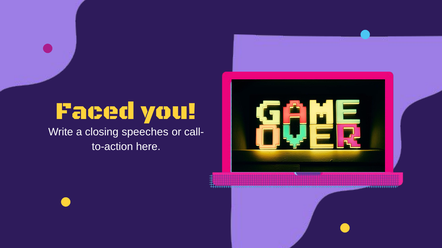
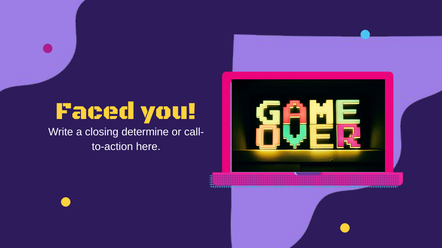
speeches: speeches -> determine (145, 132)
